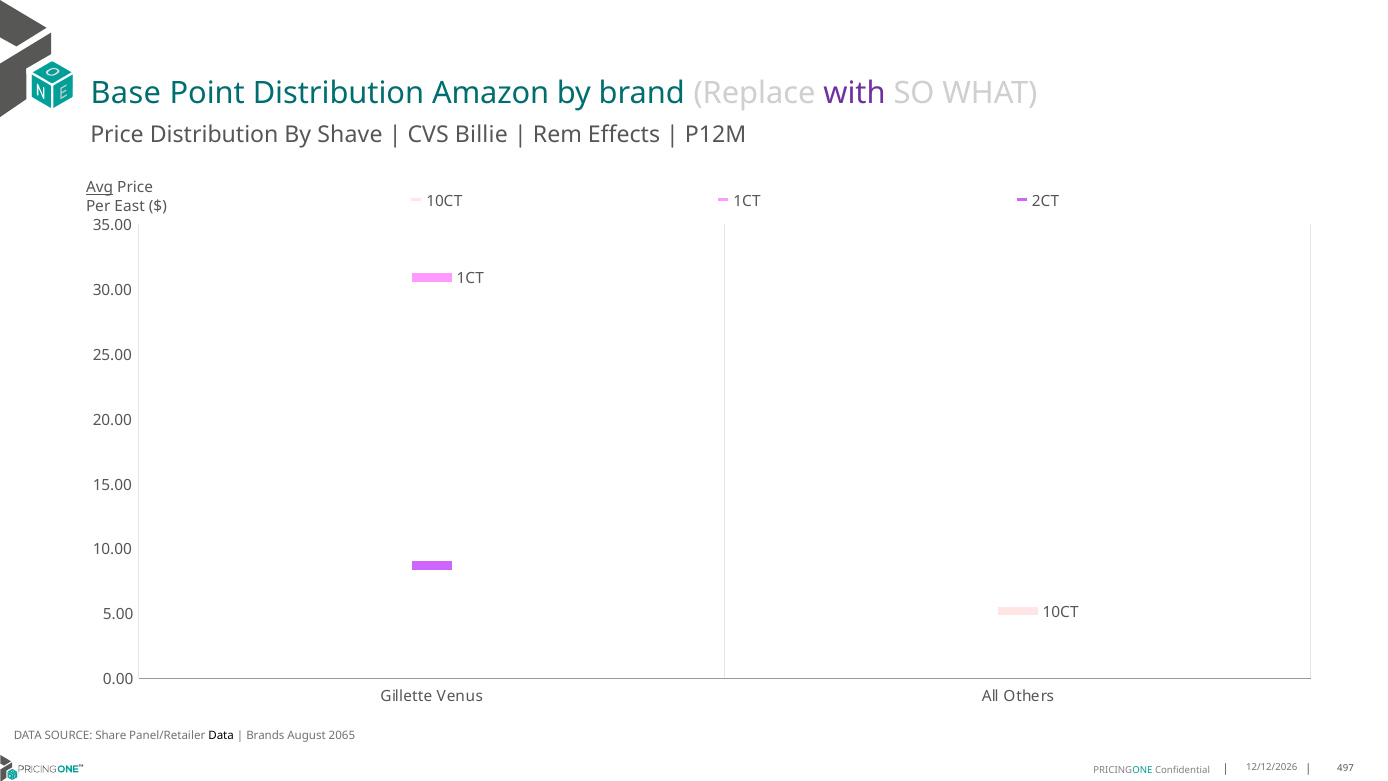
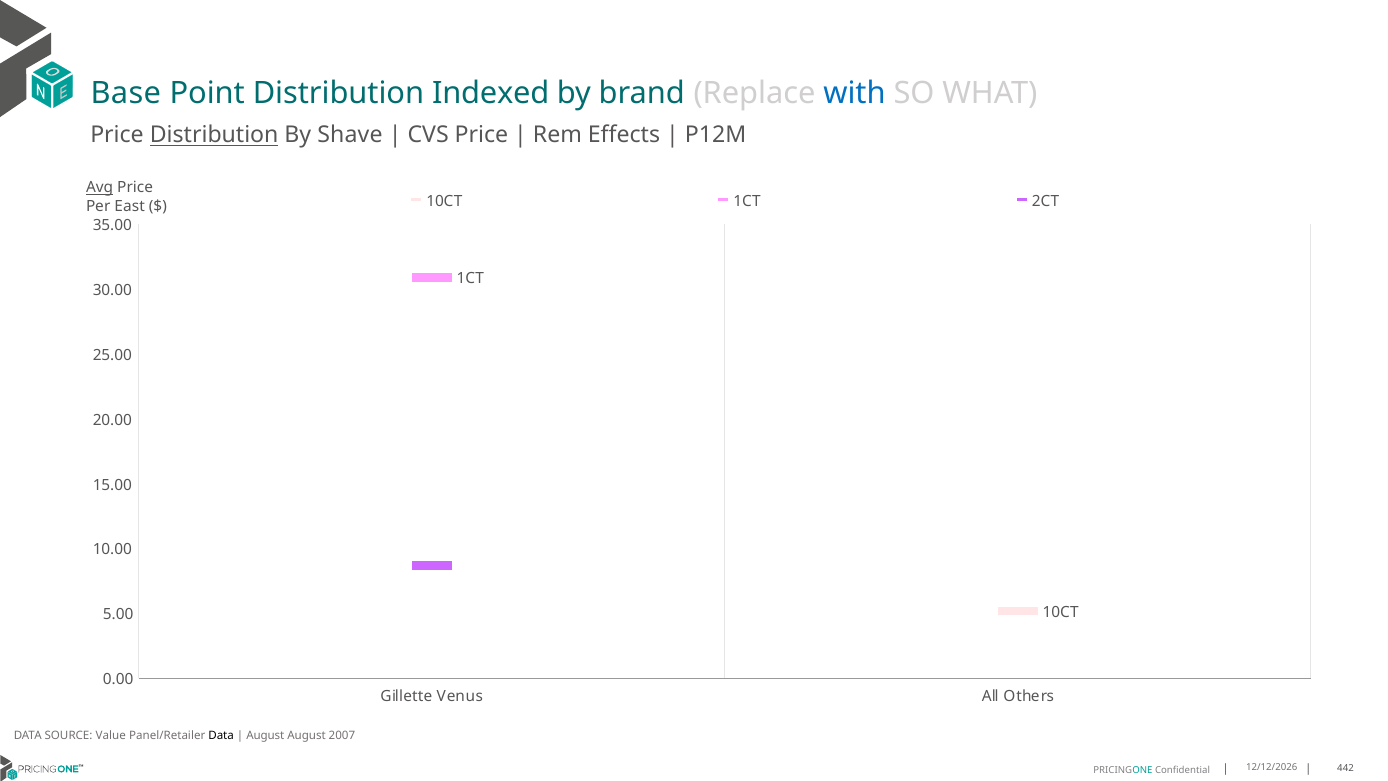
Amazon: Amazon -> Indexed (491, 93)
with colour: purple -> blue (854, 93)
Distribution underline: none -> present (214, 135)
CVS Billie: Billie -> Price (481, 135)
Share: Share -> Value (111, 735)
Brands: Brands -> August (265, 735)
2065: 2065 -> 2007 (342, 735)
497: 497 -> 442 (1346, 768)
